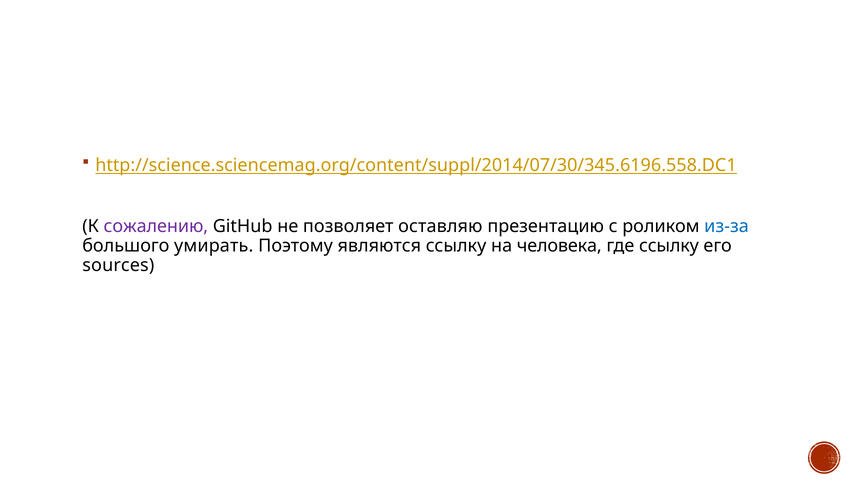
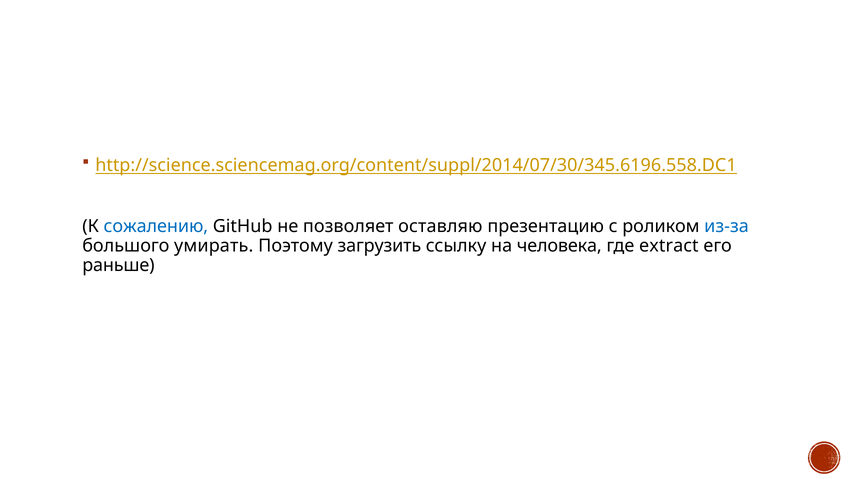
сожалению colour: purple -> blue (156, 226)
являются: являются -> загрузить (379, 246)
где ссылку: ссылку -> extract (669, 246)
sources: sources -> раньше (118, 265)
